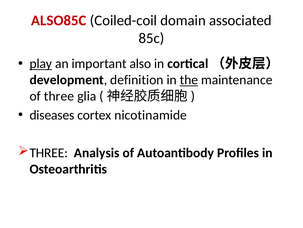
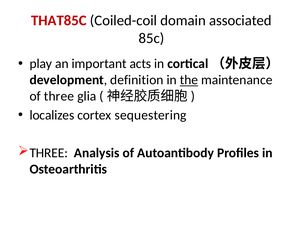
ALSO85C: ALSO85C -> THAT85C (59, 20)
play underline: present -> none (41, 64)
also: also -> acts (140, 64)
diseases: diseases -> localizes (52, 115)
nicotinamide: nicotinamide -> sequestering (151, 115)
